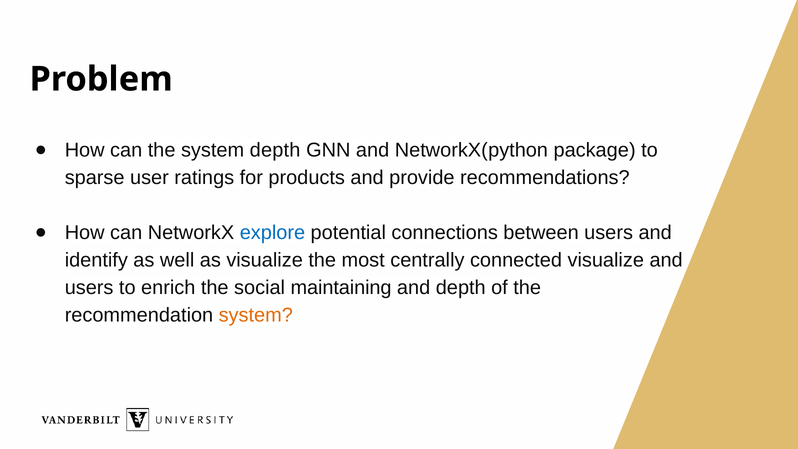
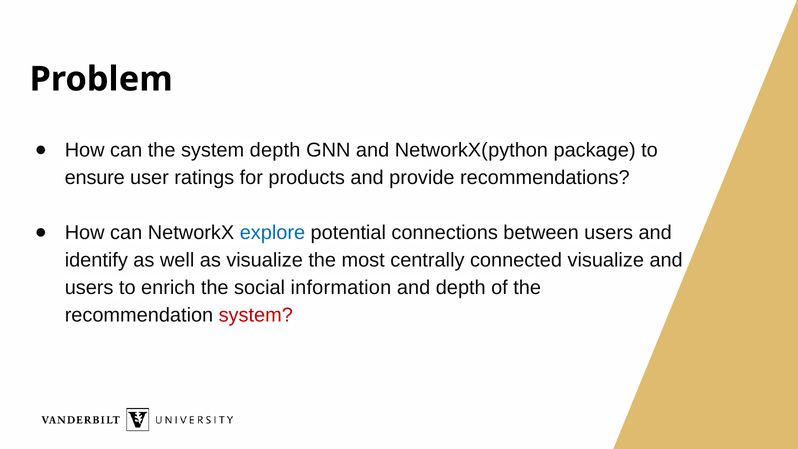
sparse: sparse -> ensure (95, 178)
maintaining: maintaining -> information (341, 288)
system colour: orange -> red (256, 315)
